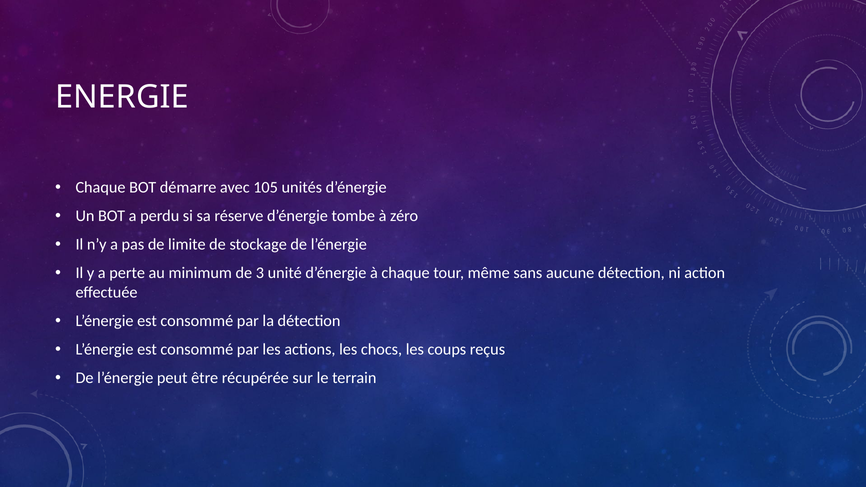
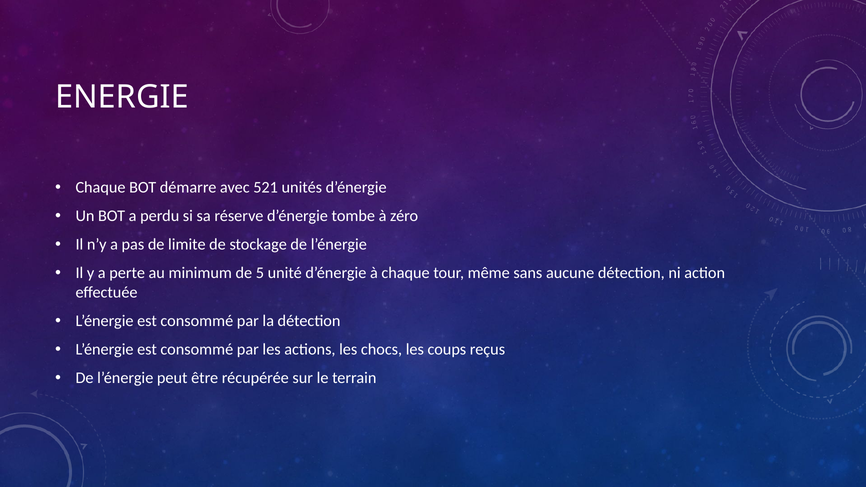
105: 105 -> 521 (266, 188)
3: 3 -> 5 (260, 273)
